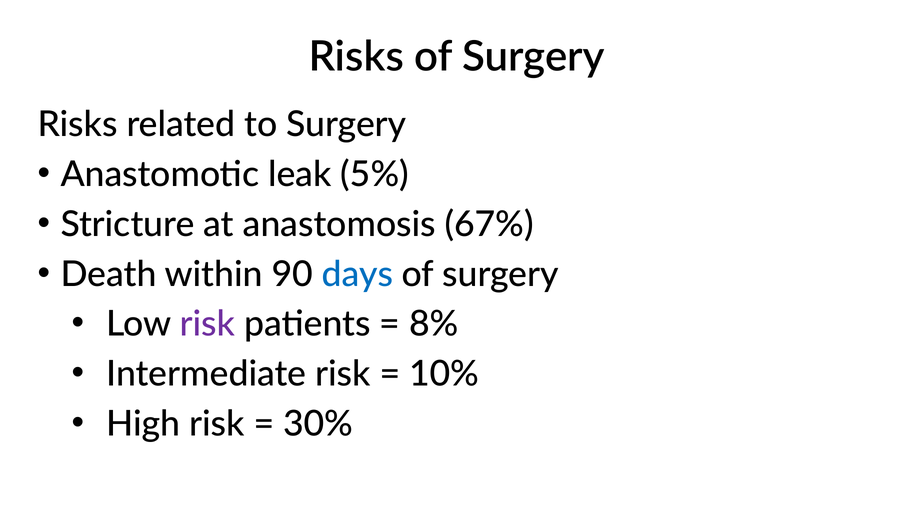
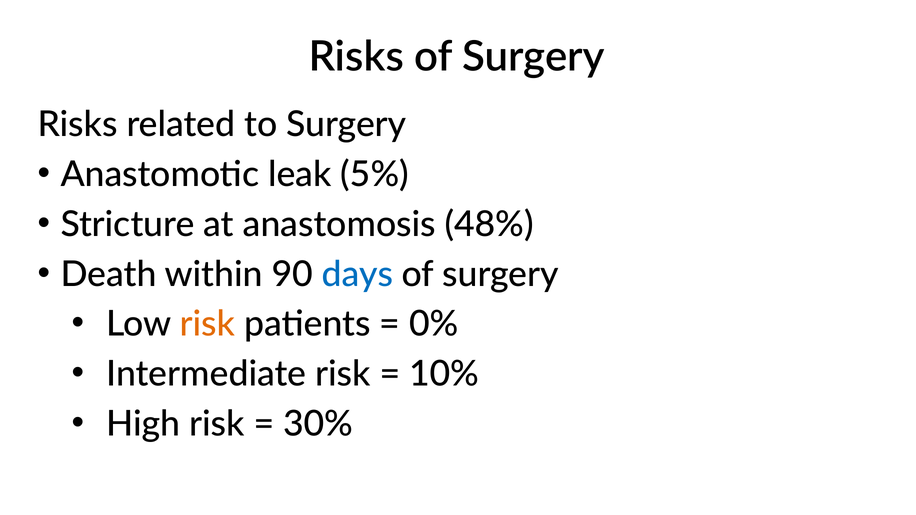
67%: 67% -> 48% (489, 224)
risk colour: purple -> orange (207, 324)
8%: 8% -> 0% (434, 324)
